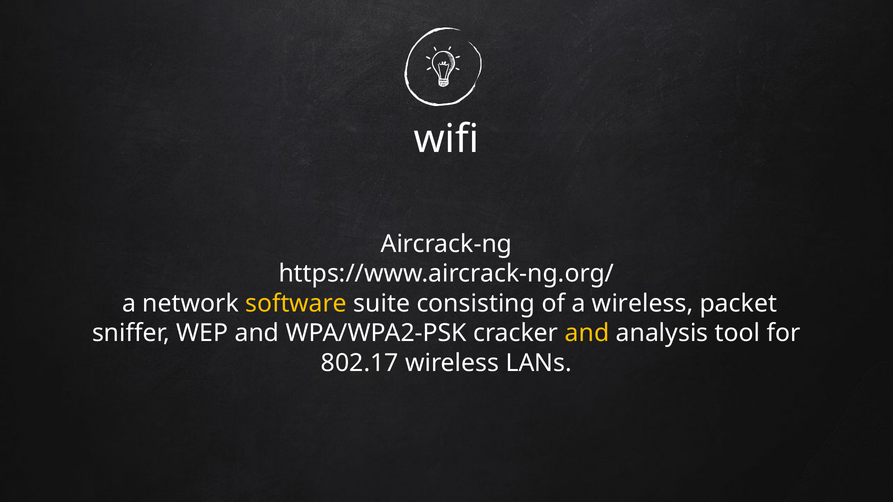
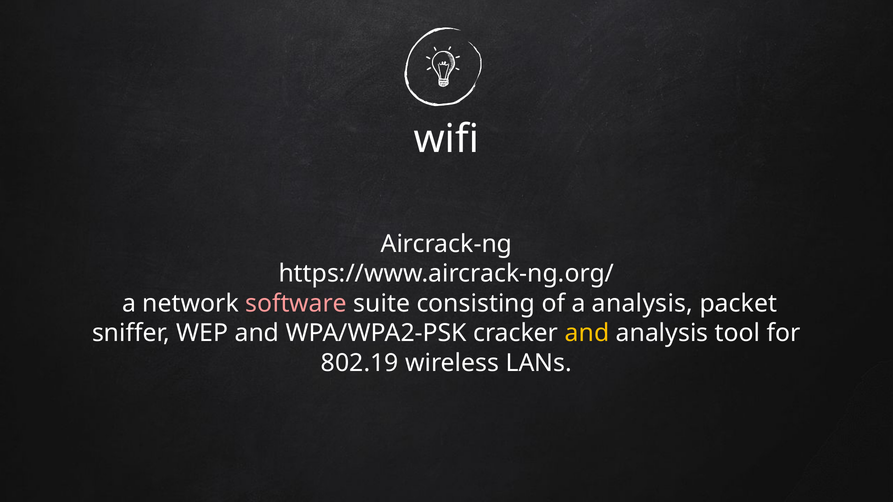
software colour: yellow -> pink (296, 304)
a wireless: wireless -> analysis (642, 304)
802.17: 802.17 -> 802.19 (360, 363)
